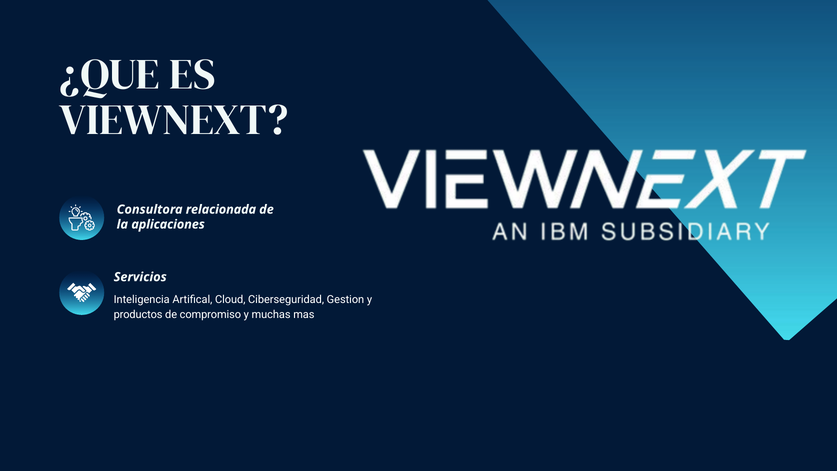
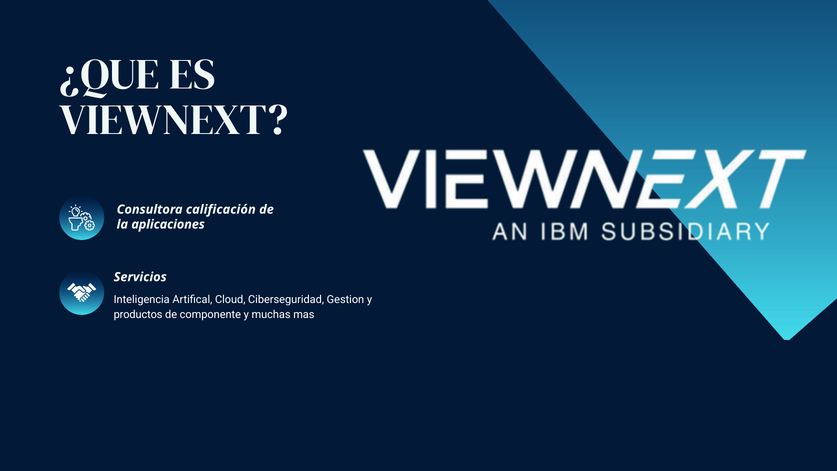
relacionada: relacionada -> calificación (221, 209)
compromiso: compromiso -> componente (210, 315)
